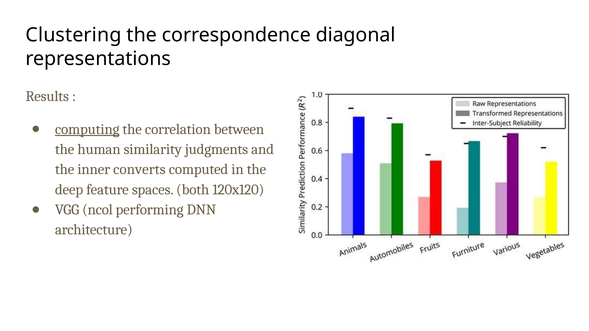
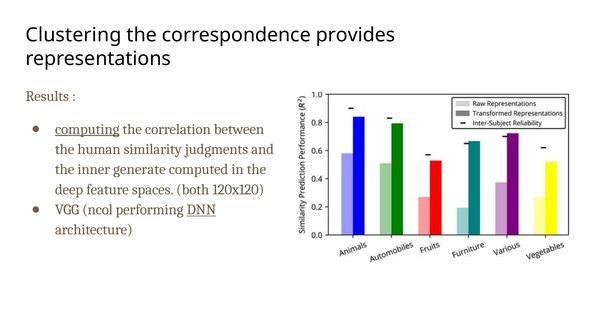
diagonal: diagonal -> provides (356, 35)
converts: converts -> generate (139, 170)
DNN underline: none -> present (201, 210)
